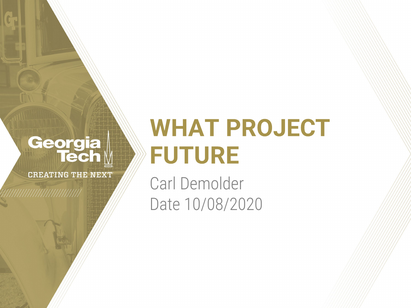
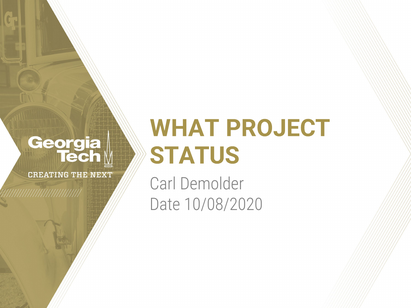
FUTURE: FUTURE -> STATUS (195, 156)
